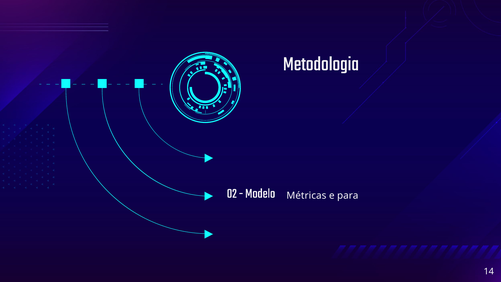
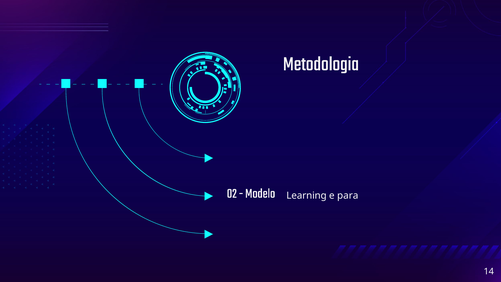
Métricas: Métricas -> Learning (306, 196)
